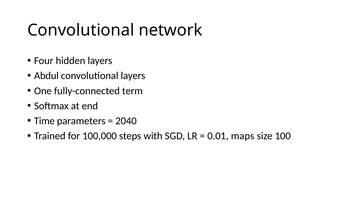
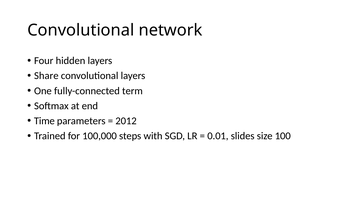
Abdul: Abdul -> Share (46, 76)
2040: 2040 -> 2012 (126, 121)
maps: maps -> slides (243, 136)
